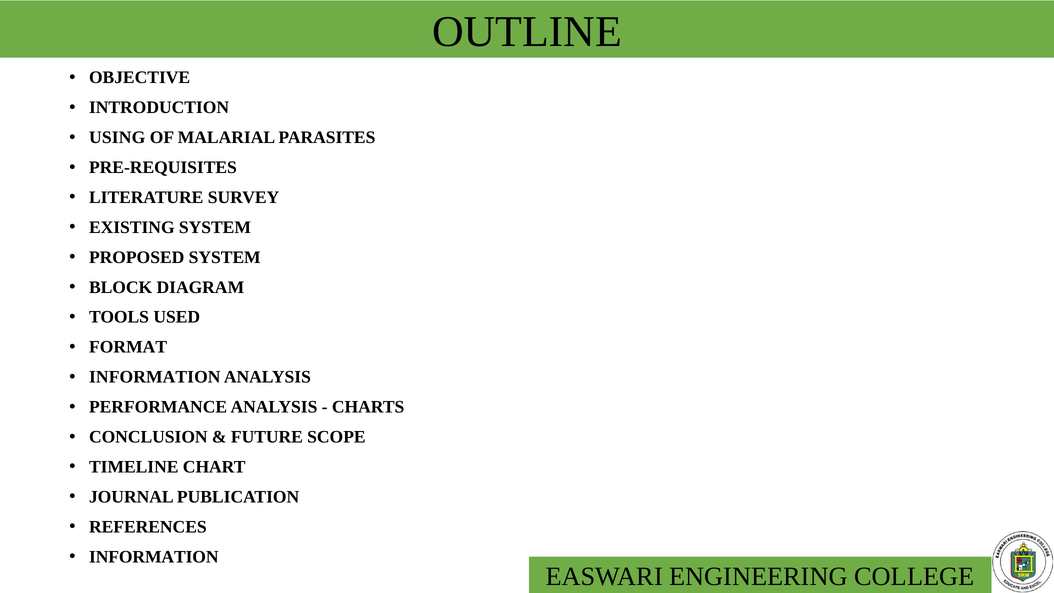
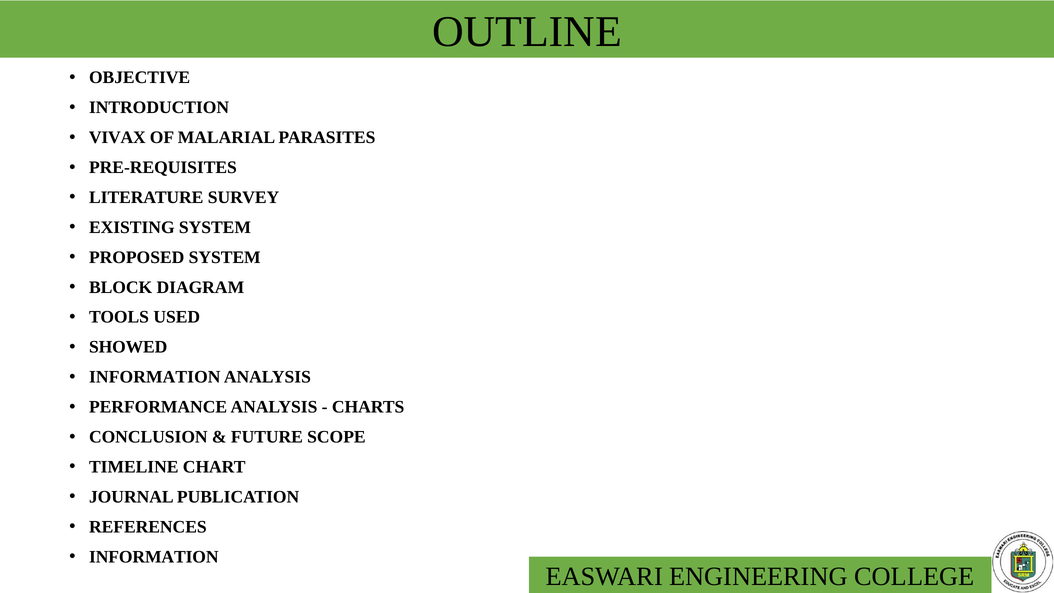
USING: USING -> VIVAX (117, 137)
FORMAT: FORMAT -> SHOWED (128, 347)
